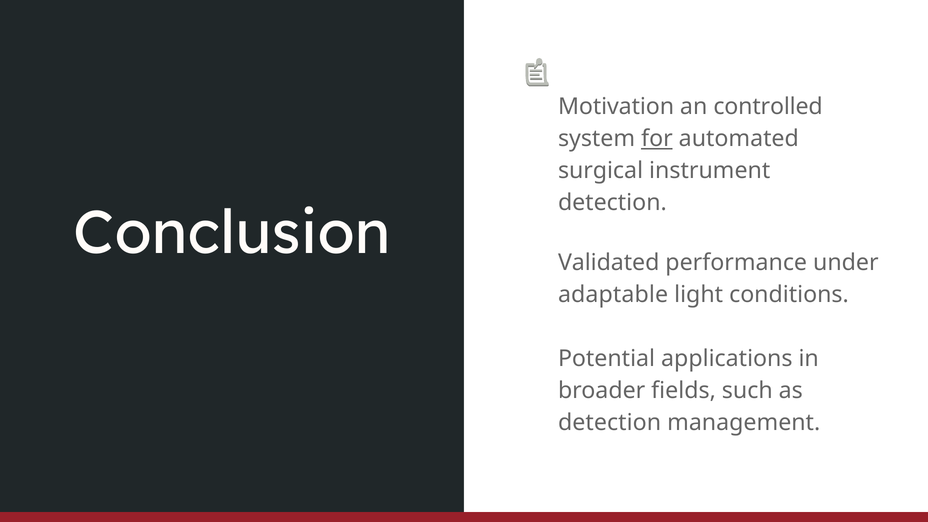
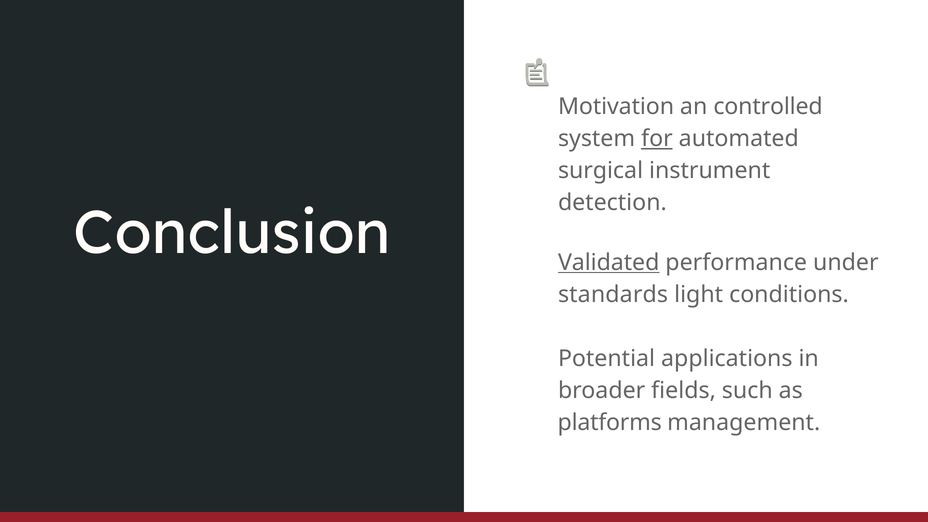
Validated underline: none -> present (609, 263)
adaptable: adaptable -> standards (613, 295)
detection: detection -> platforms (610, 423)
